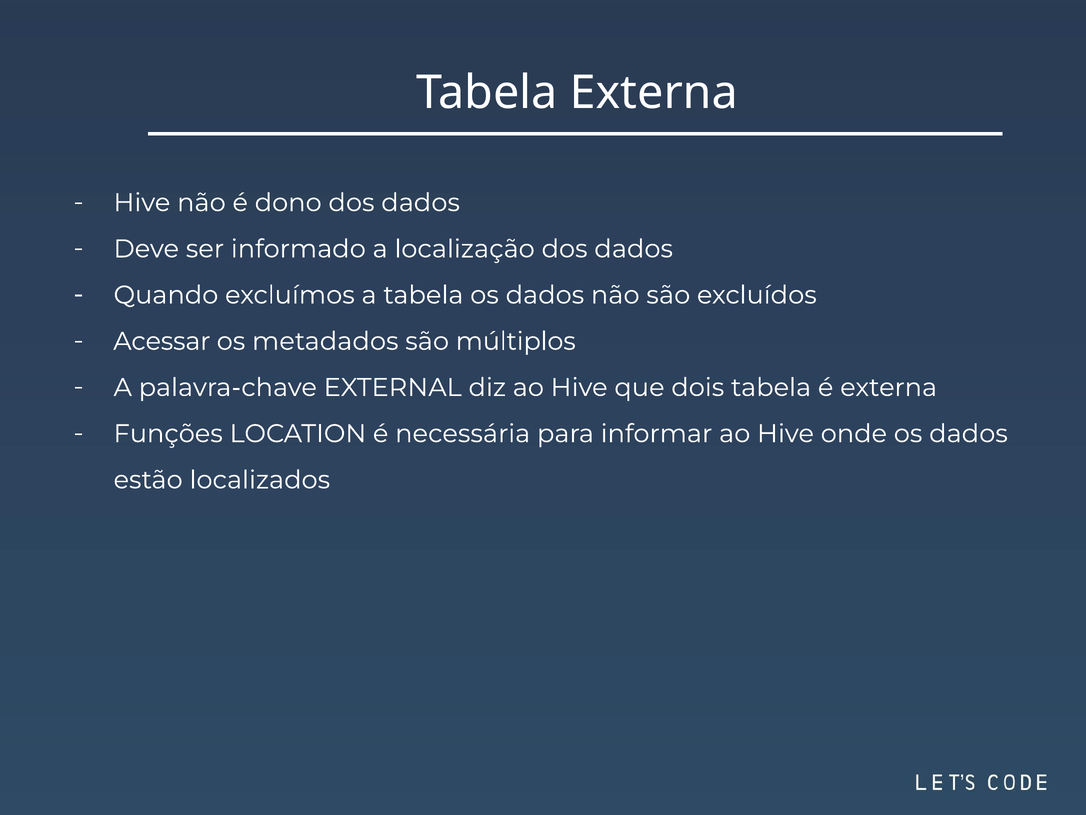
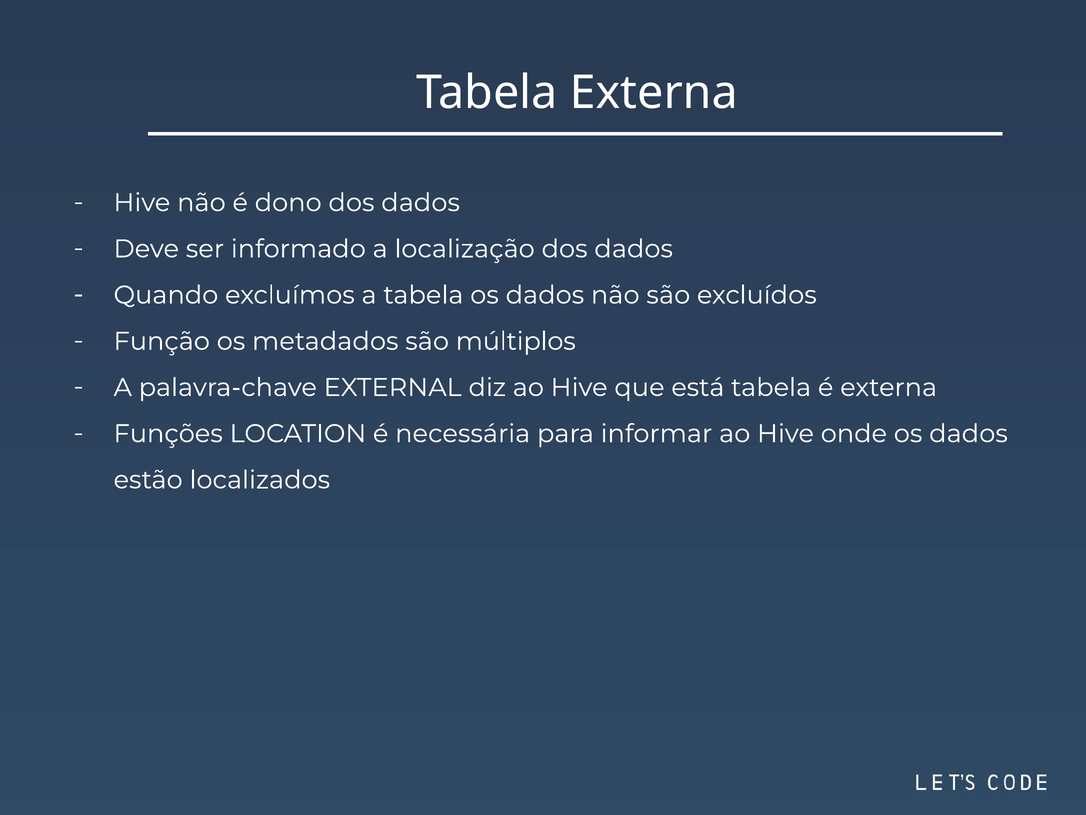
Acessar: Acessar -> Função (162, 341)
dois: dois -> está (698, 387)
